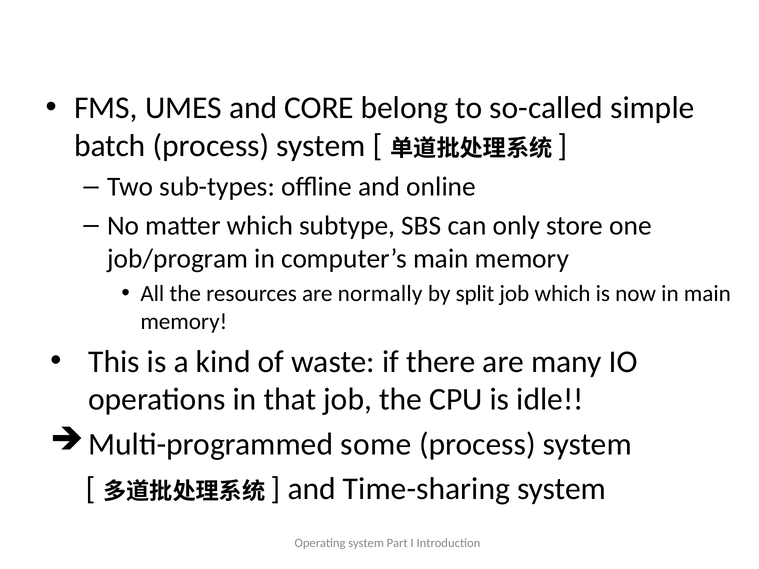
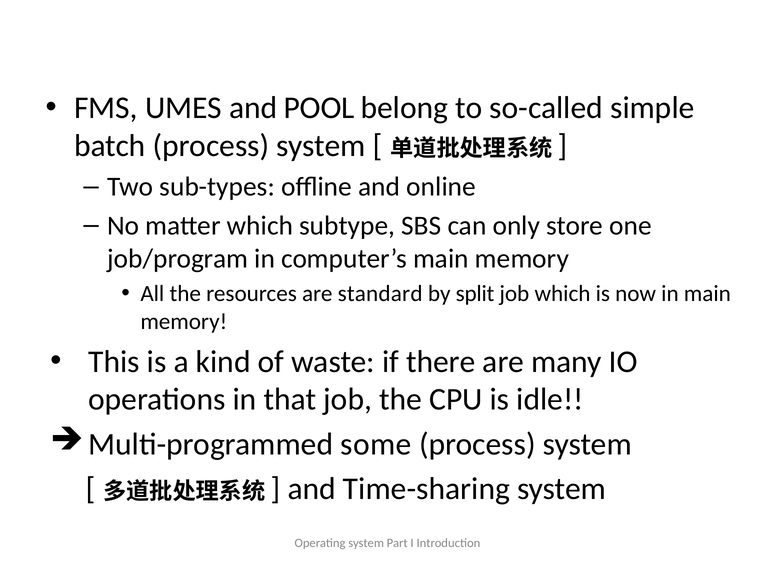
CORE: CORE -> POOL (319, 108)
normally: normally -> standard (380, 294)
